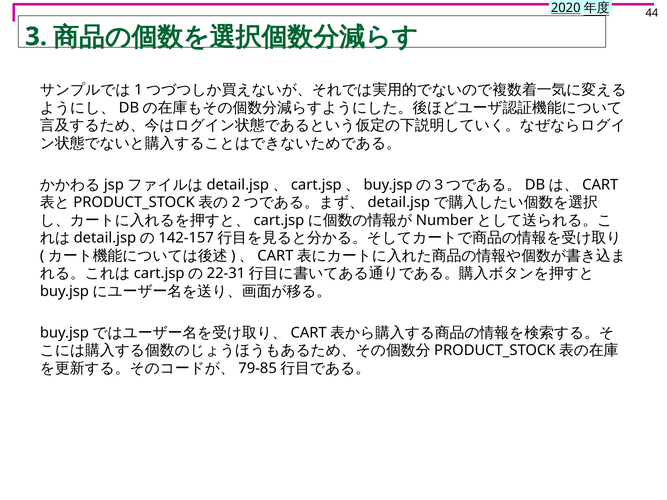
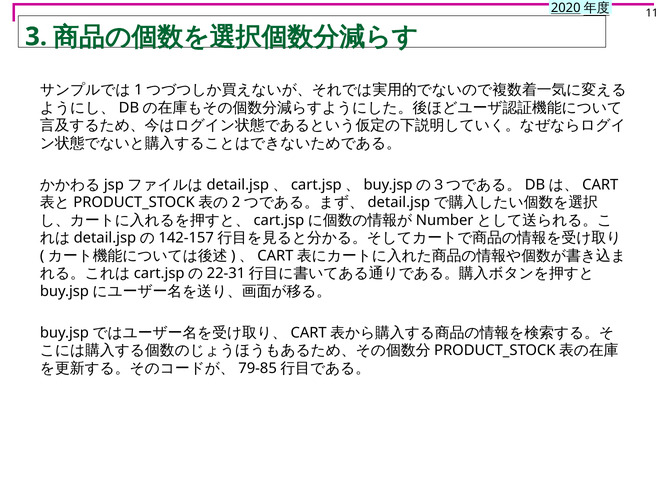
44: 44 -> 11 (652, 13)
